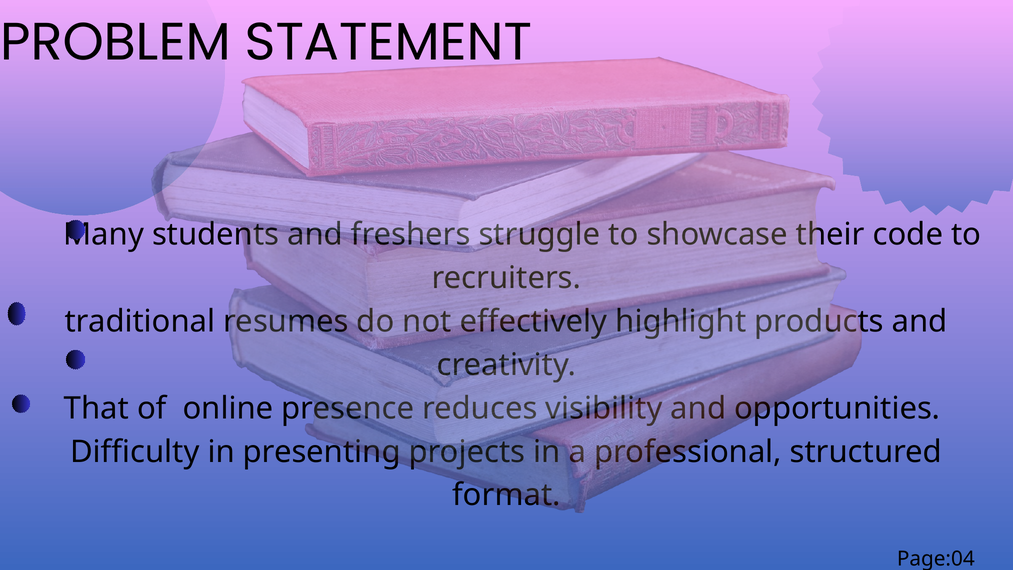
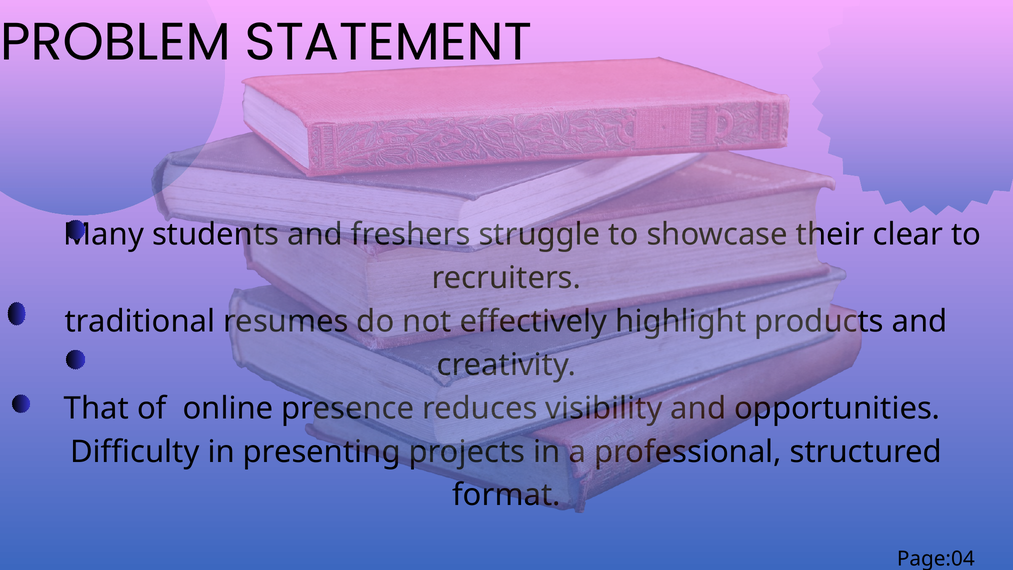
code: code -> clear (908, 234)
